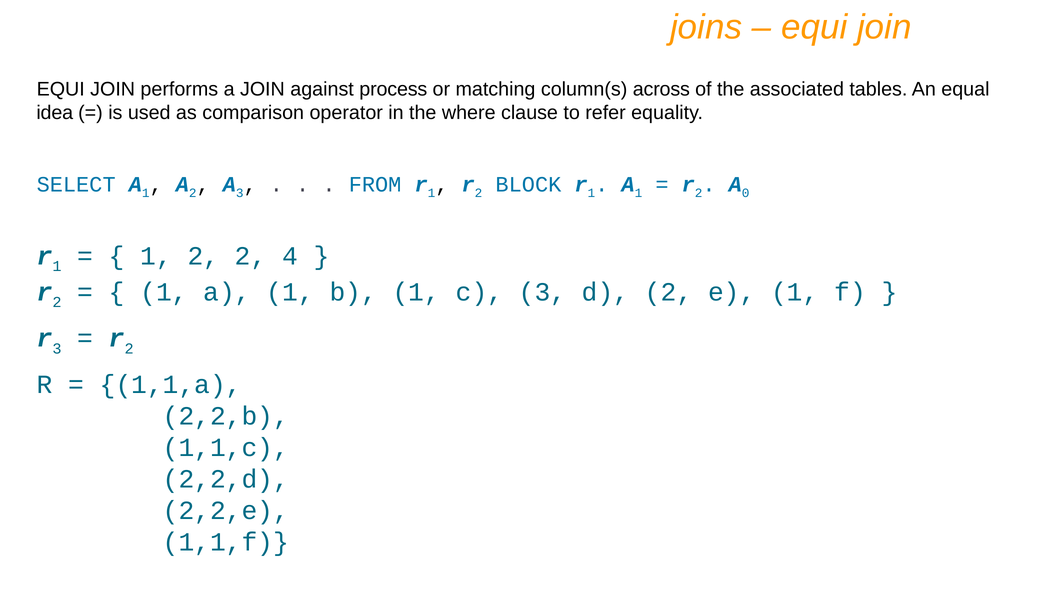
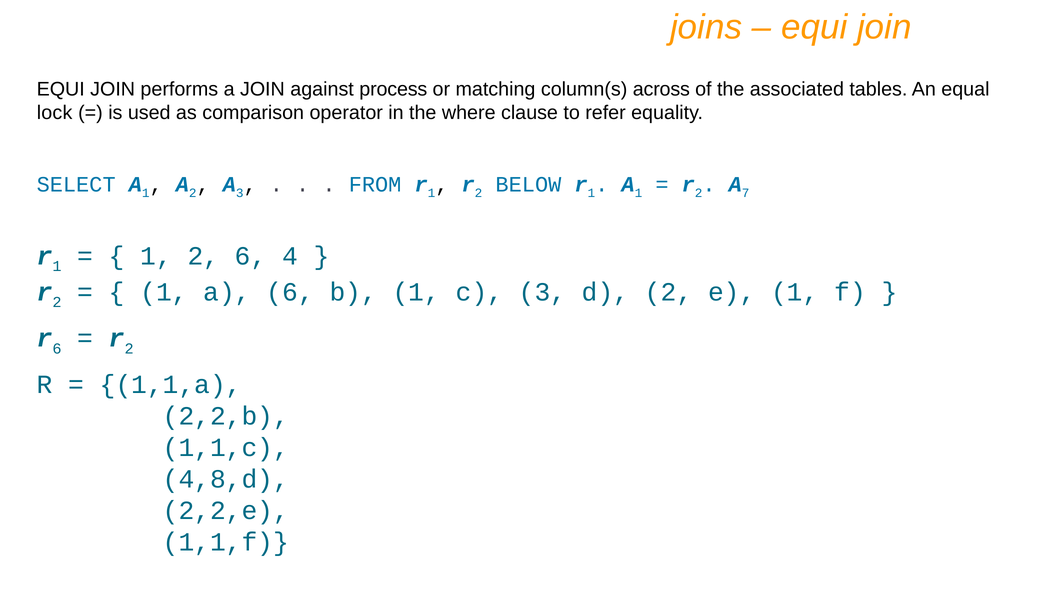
idea: idea -> lock (55, 113)
BLOCK: BLOCK -> BELOW (528, 184)
0: 0 -> 7 (746, 193)
2 2: 2 -> 6 (251, 256)
1 a 1: 1 -> 6 (290, 292)
r 3: 3 -> 6 (57, 349)
2,2,d: 2,2,d -> 4,8,d (226, 479)
